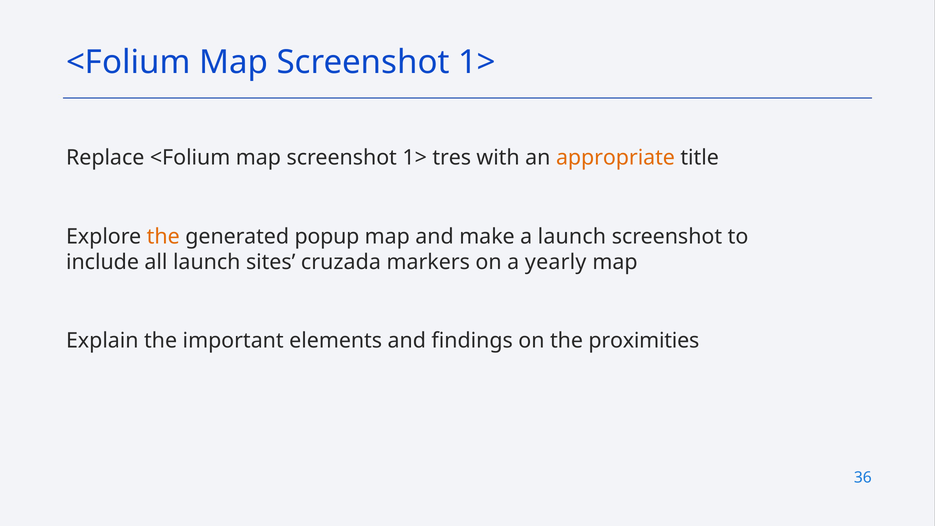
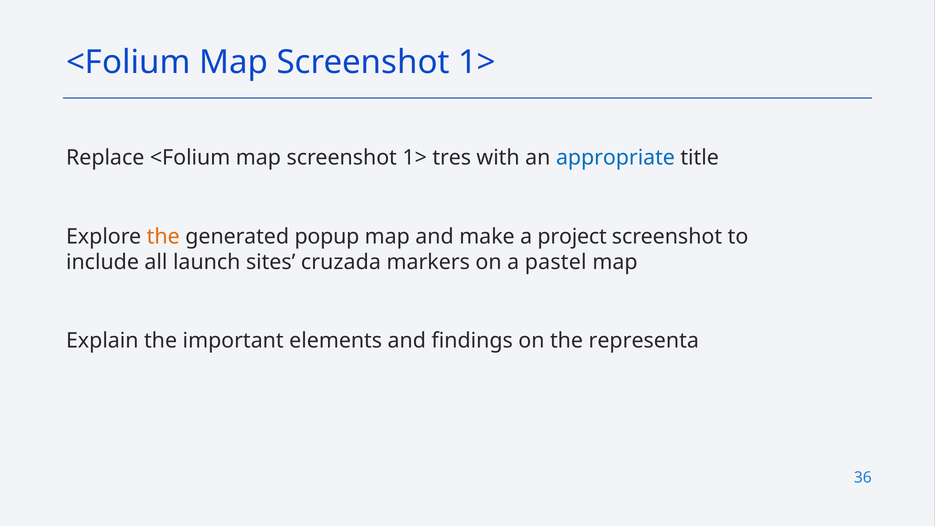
appropriate colour: orange -> blue (615, 158)
a launch: launch -> project (572, 236)
yearly: yearly -> pastel (556, 262)
proximities: proximities -> representa (644, 341)
